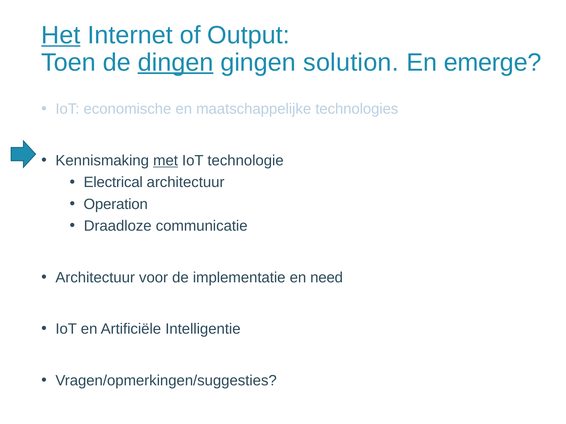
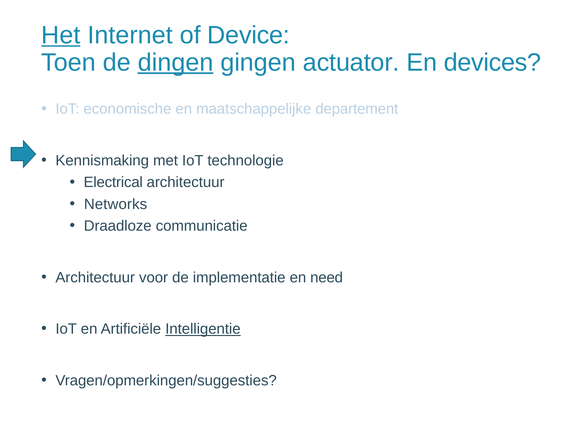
Output: Output -> Device (249, 35)
solution: solution -> actuator (351, 62)
emerge: emerge -> devices (493, 62)
maatschappelijke technologies: technologies -> departement (357, 109)
met underline: present -> none (166, 161)
Operation: Operation -> Networks (116, 204)
Intelligentie underline: none -> present (203, 329)
